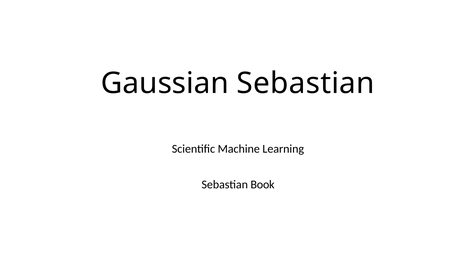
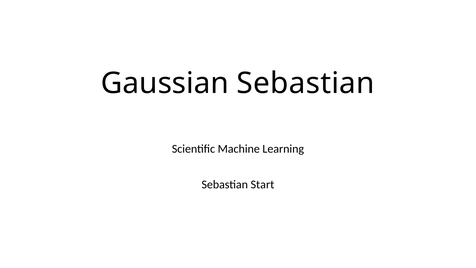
Book: Book -> Start (262, 184)
